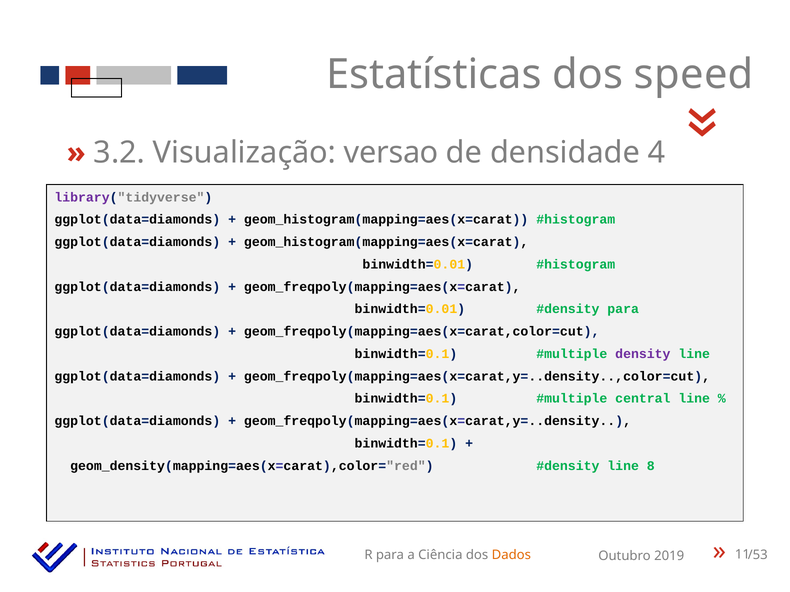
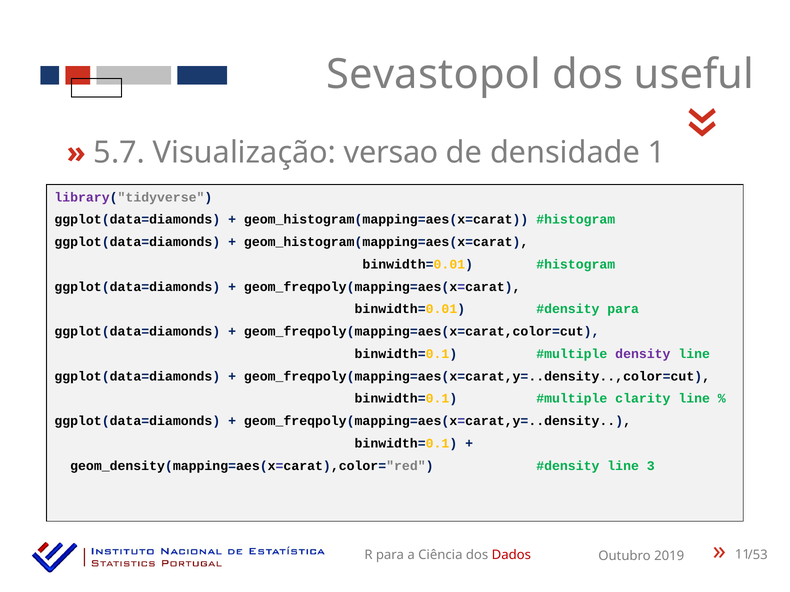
Estatísticas: Estatísticas -> Sevastopol (434, 75)
speed: speed -> useful (694, 75)
3.2: 3.2 -> 5.7 (119, 153)
4: 4 -> 1 (657, 153)
central: central -> clarity (643, 399)
8: 8 -> 3 (651, 466)
Dados colour: orange -> red (511, 555)
